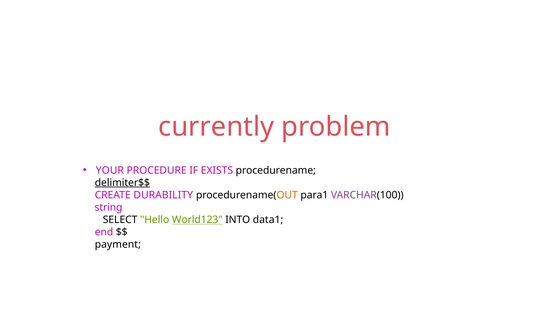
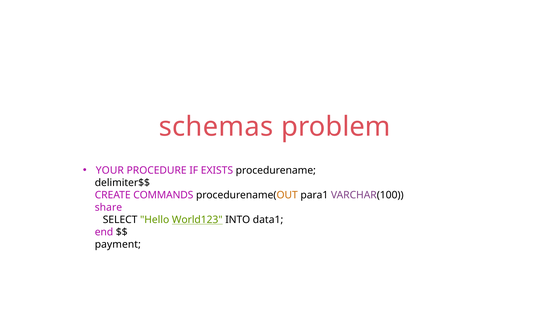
currently: currently -> schemas (216, 127)
delimiter$$ underline: present -> none (122, 183)
DURABILITY: DURABILITY -> COMMANDS (163, 195)
string: string -> share (108, 207)
